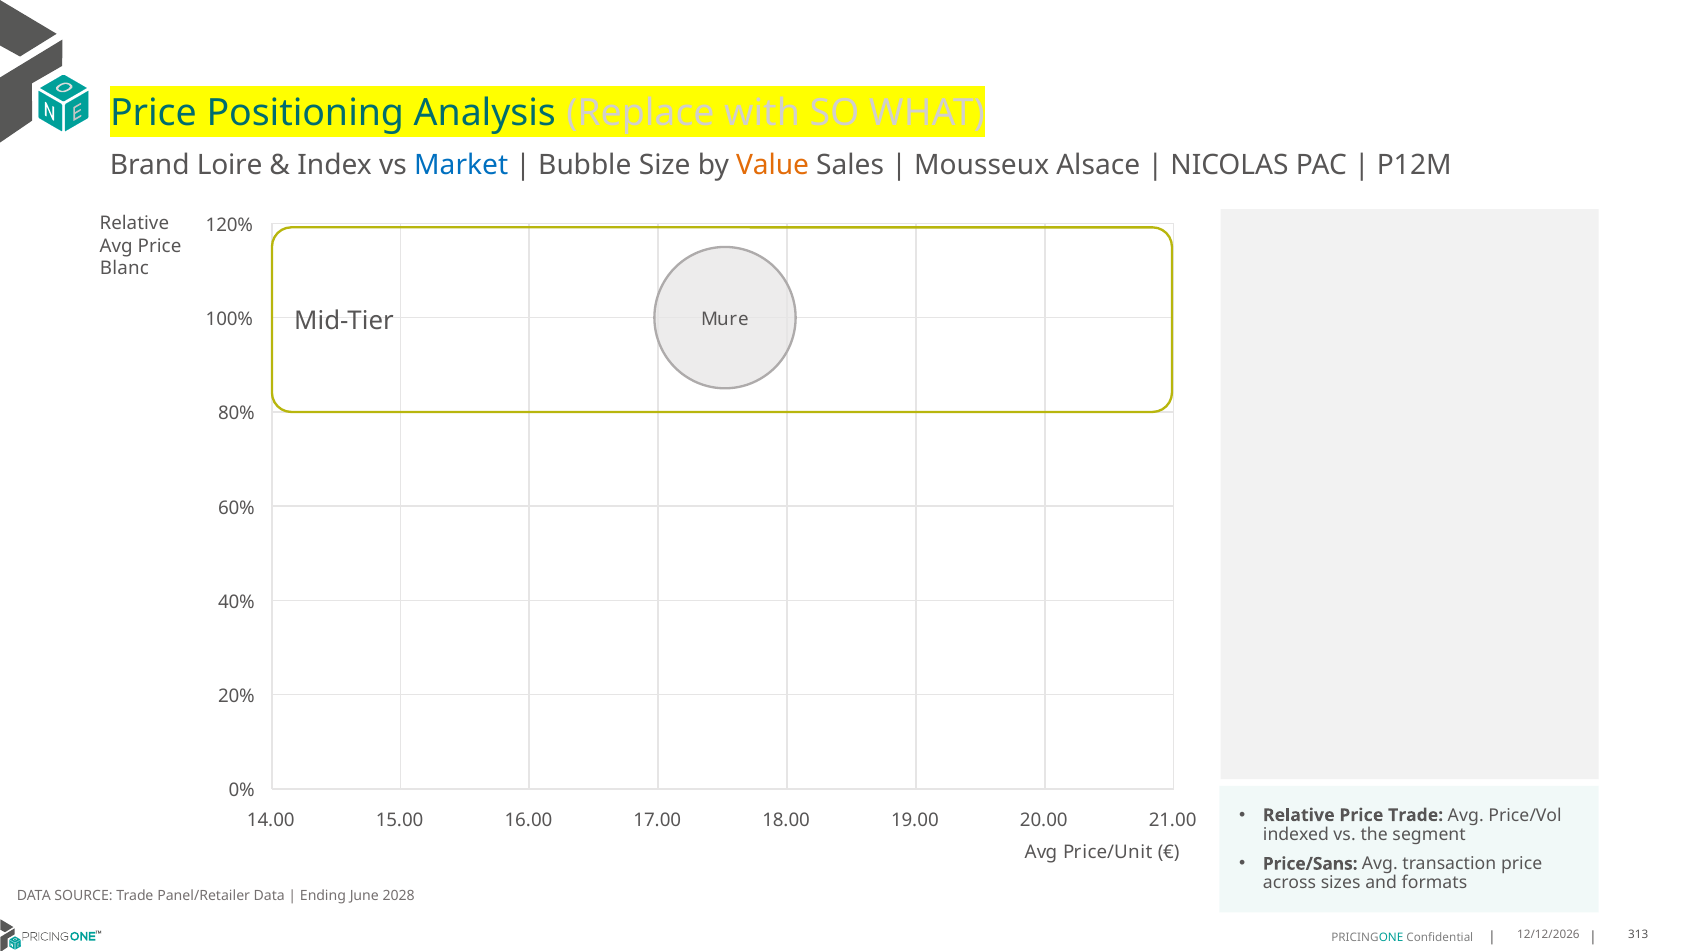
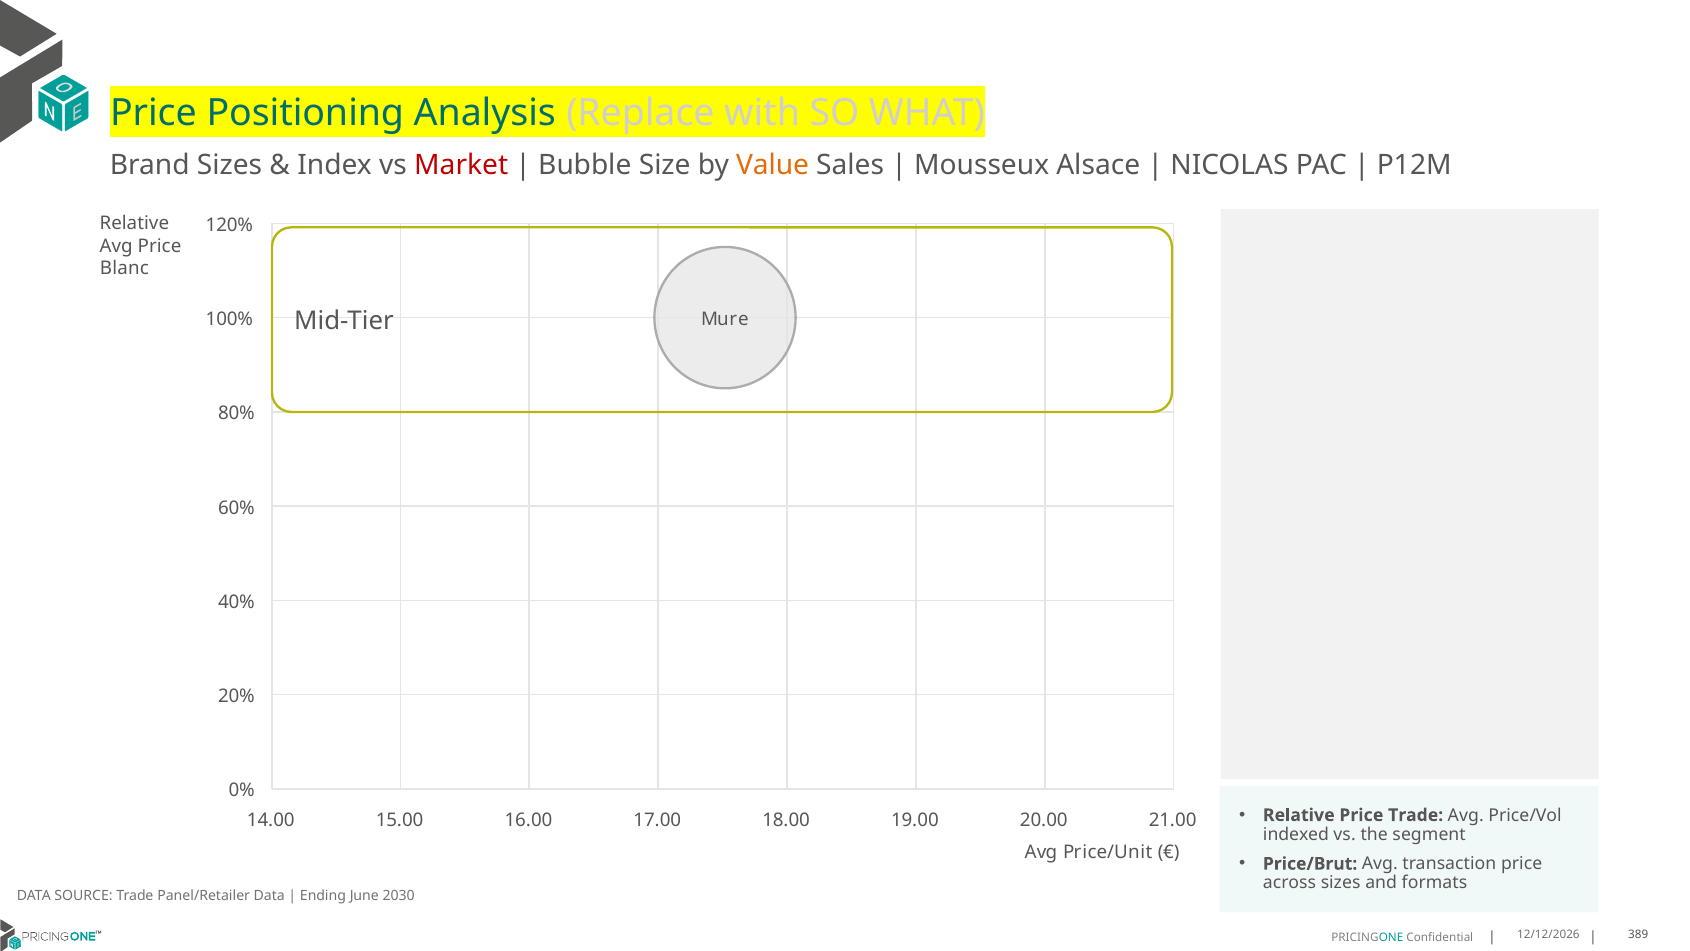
Brand Loire: Loire -> Sizes (230, 165)
Market colour: blue -> red (461, 165)
Price/Sans: Price/Sans -> Price/Brut (1310, 864)
2028: 2028 -> 2030 (399, 895)
313: 313 -> 389 (1638, 935)
